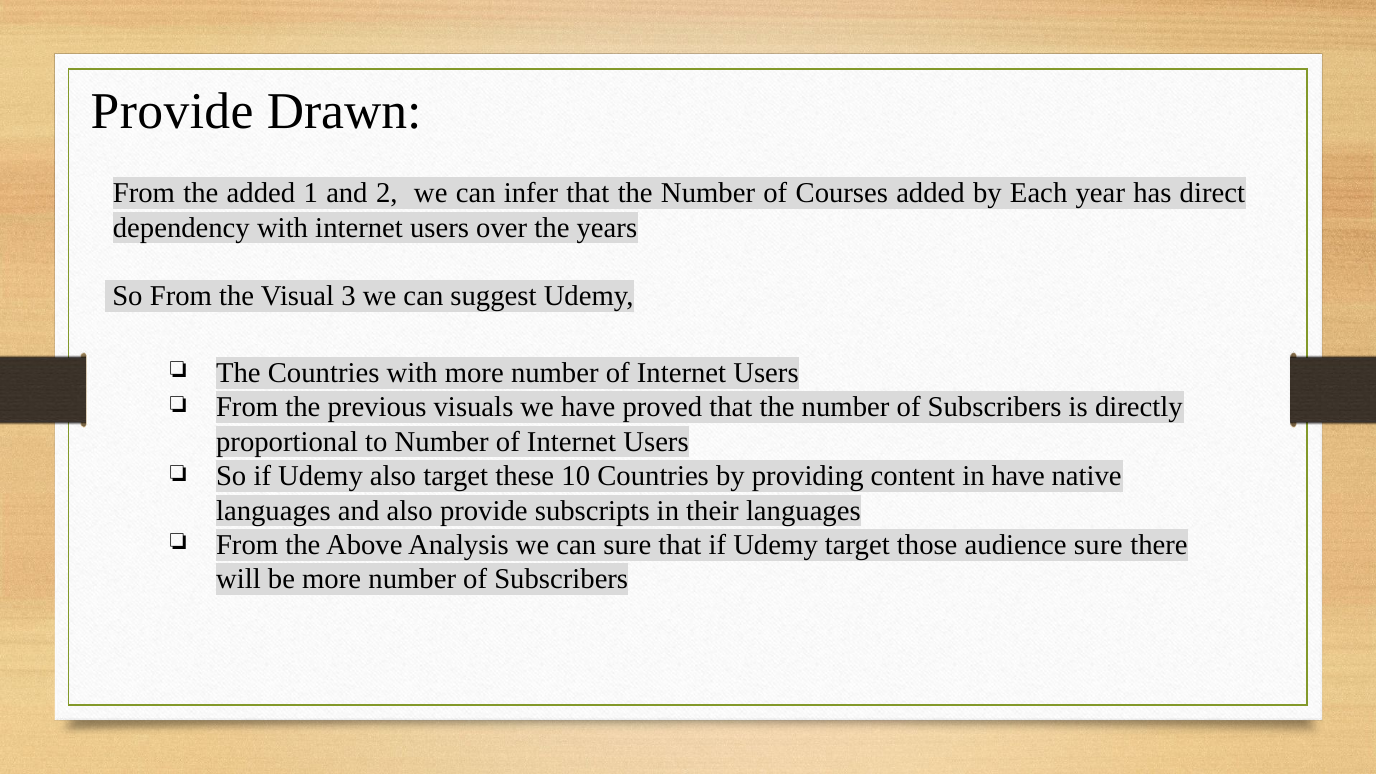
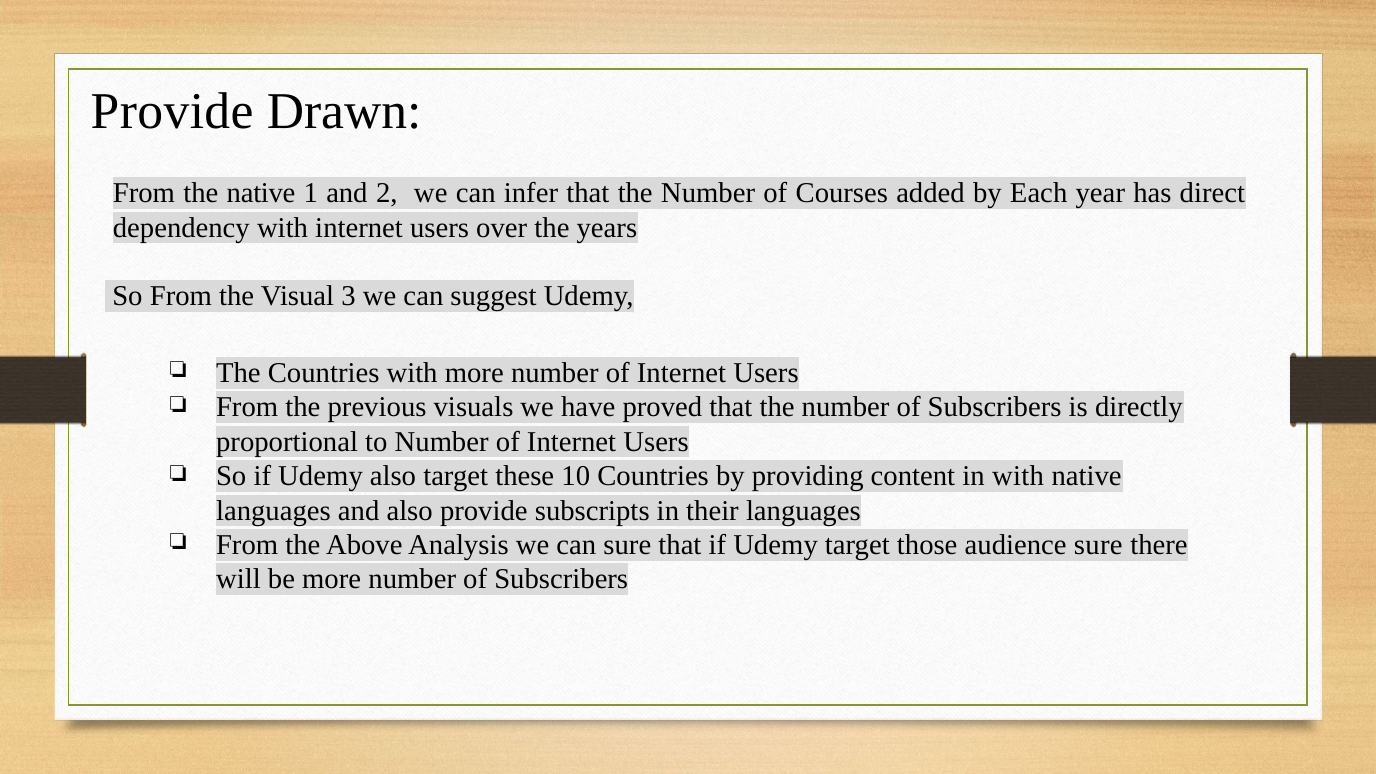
the added: added -> native (261, 193)
in have: have -> with (1018, 476)
